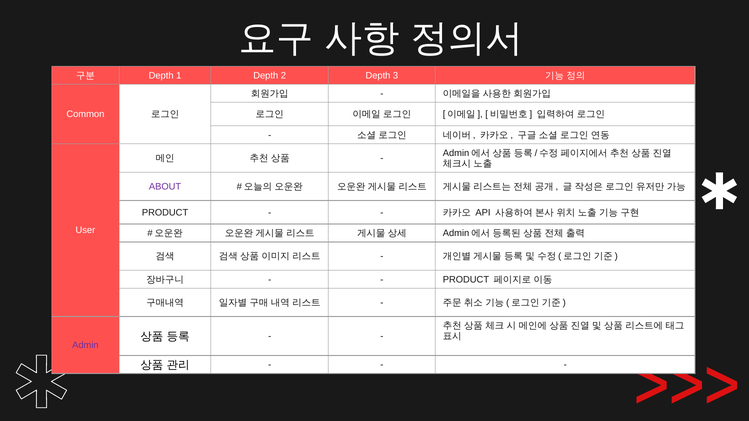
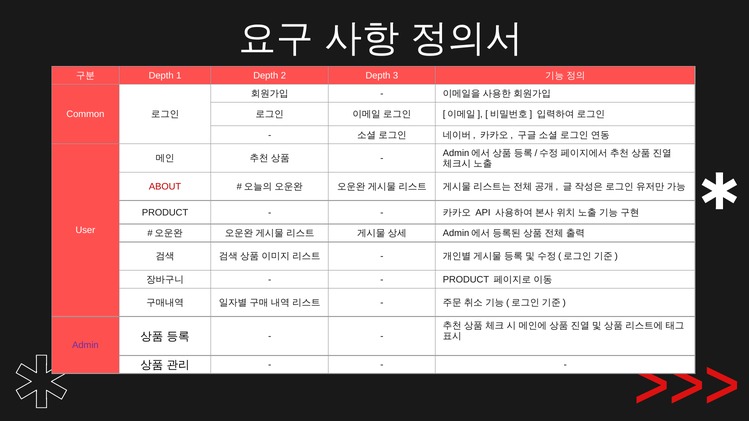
ABOUT colour: purple -> red (165, 187)
